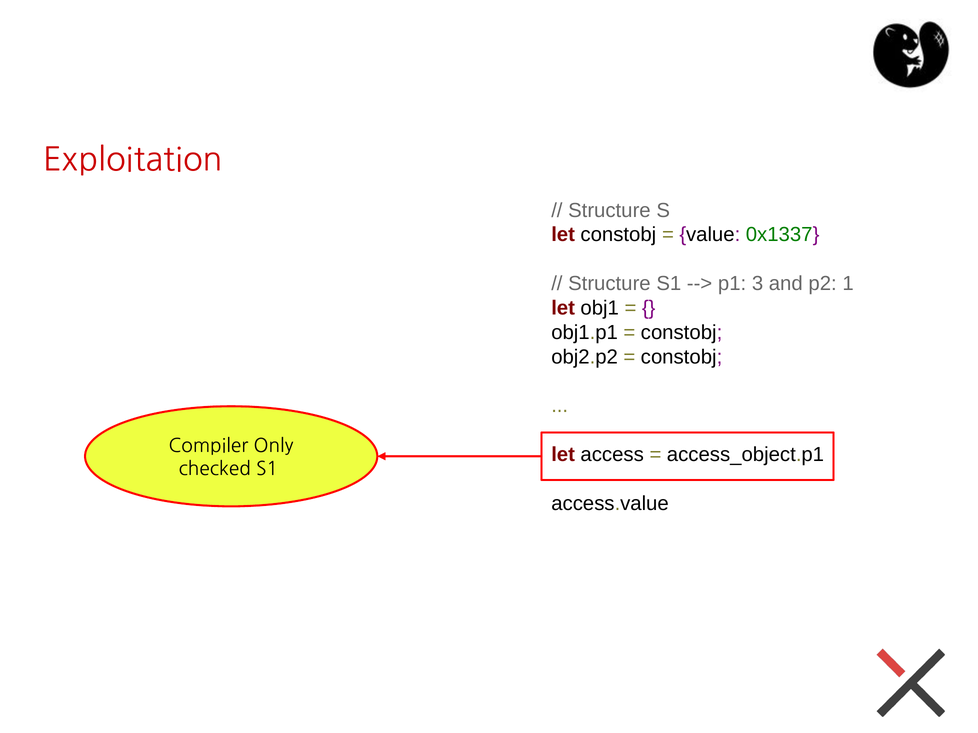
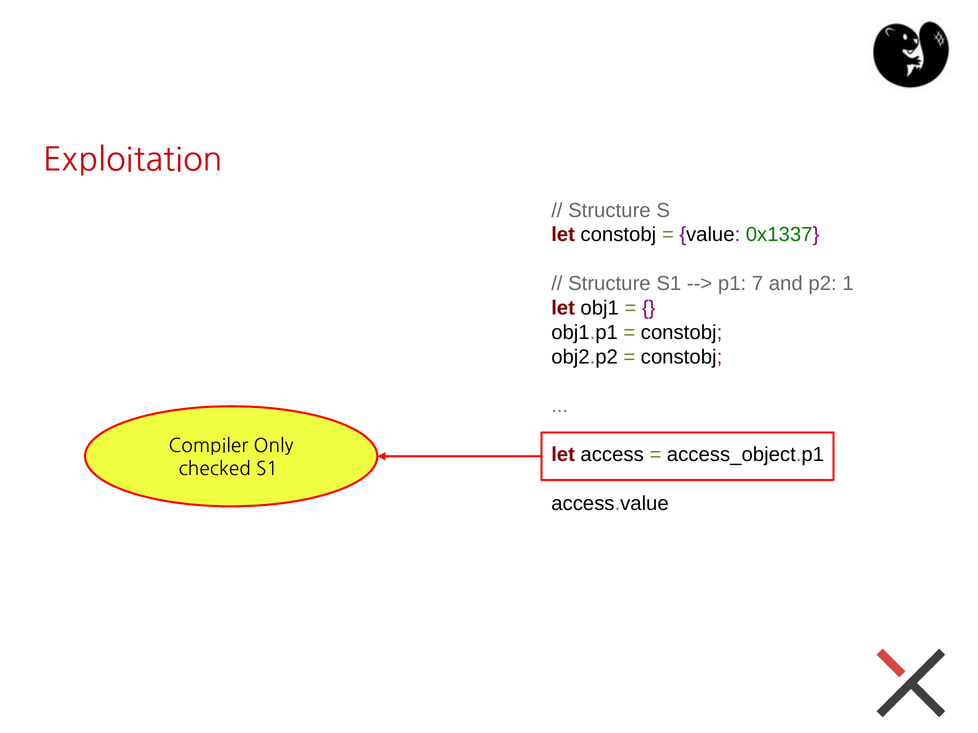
3: 3 -> 7 (758, 284)
